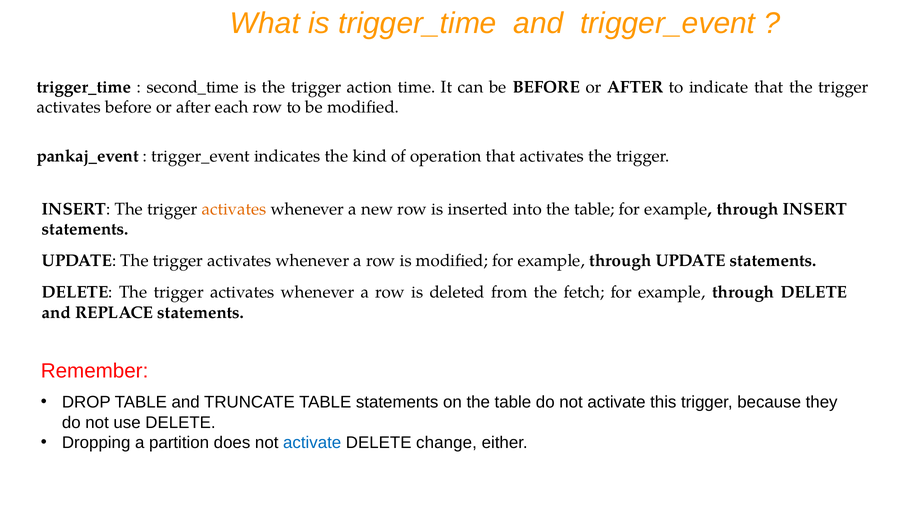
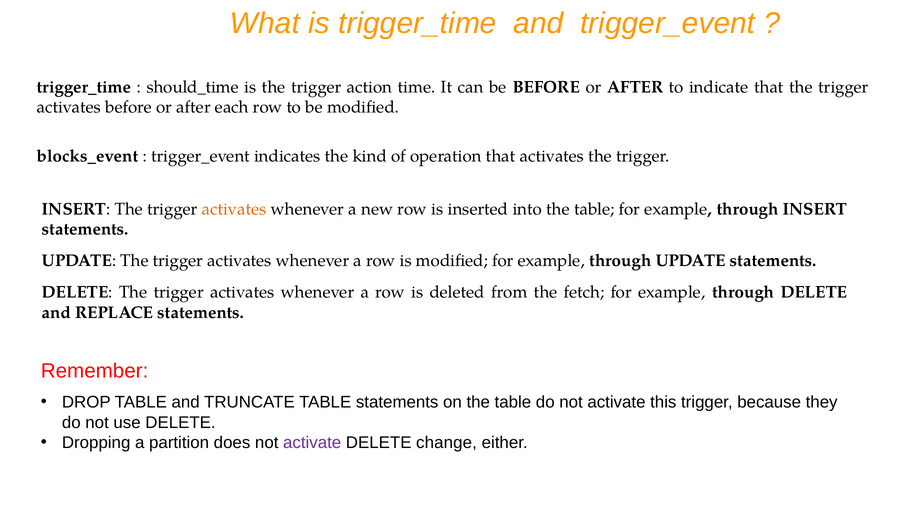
second_time: second_time -> should_time (193, 87)
pankaj_event: pankaj_event -> blocks_event (88, 156)
activate colour: blue -> purple (312, 443)
